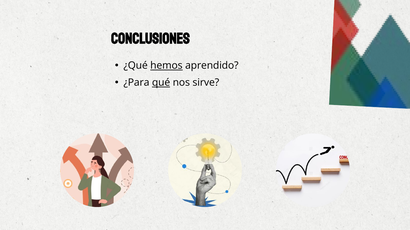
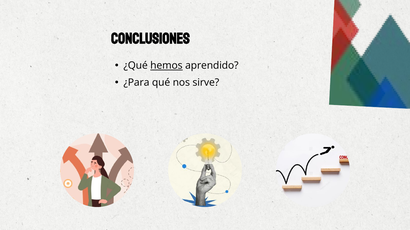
qué underline: present -> none (161, 83)
